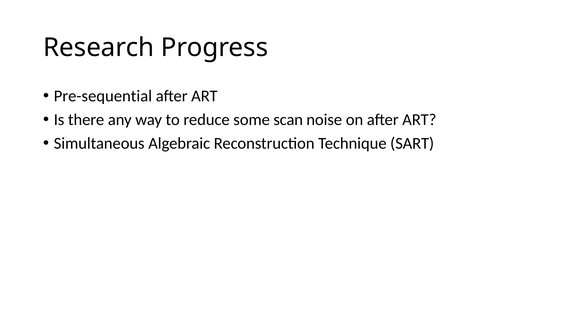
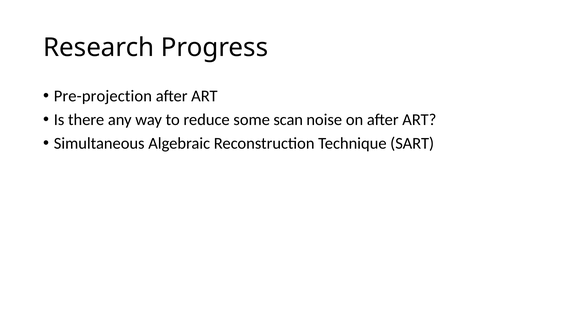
Pre-sequential: Pre-sequential -> Pre-projection (103, 96)
